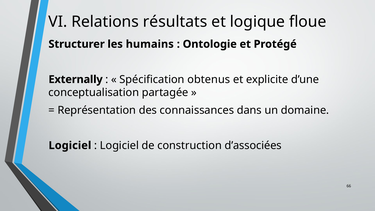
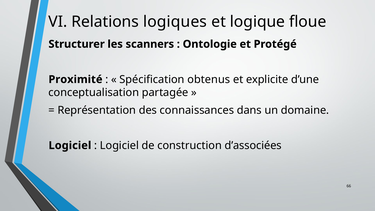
résultats: résultats -> logiques (175, 22)
humains: humains -> scanners (150, 44)
Externally: Externally -> Proximité (75, 79)
